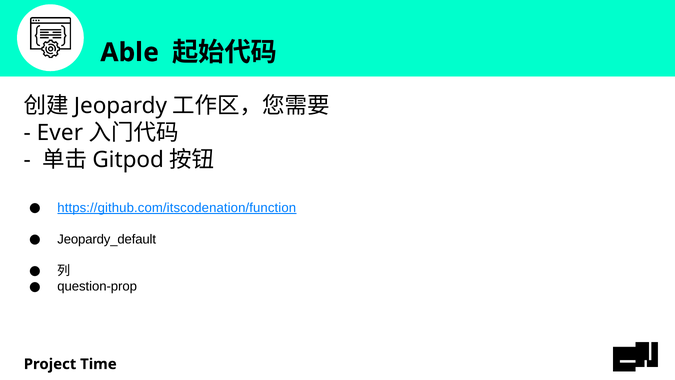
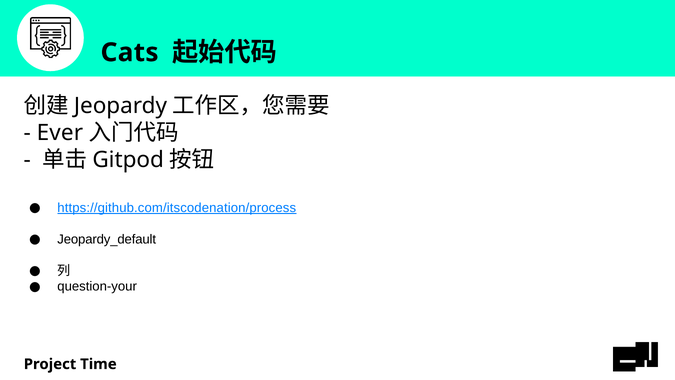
Able: Able -> Cats (130, 52)
https://github.com/itscodenation/function: https://github.com/itscodenation/function -> https://github.com/itscodenation/process (177, 208)
question-prop: question-prop -> question-your (97, 286)
